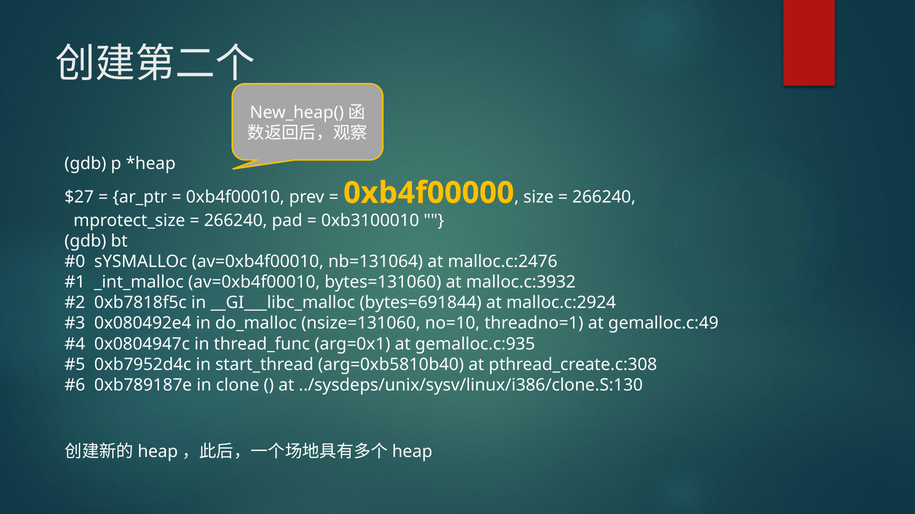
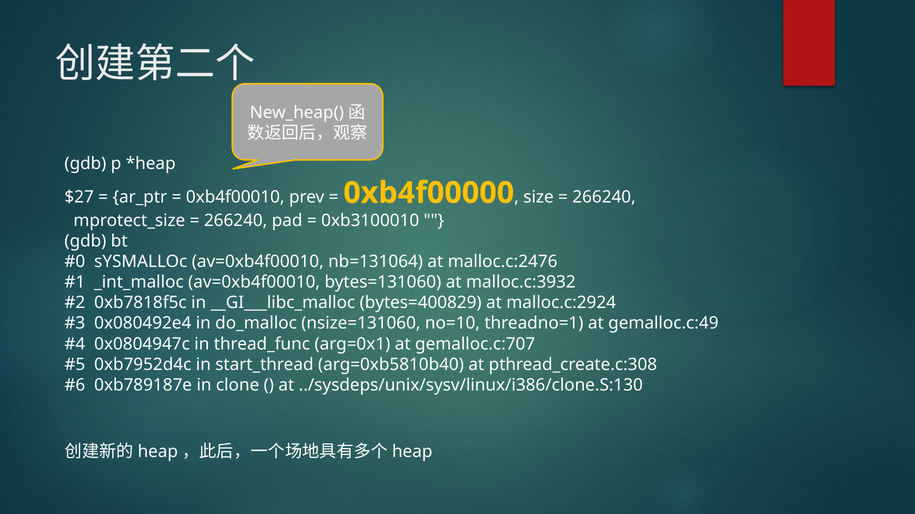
bytes=691844: bytes=691844 -> bytes=400829 (421, 303)
gemalloc.c:935: gemalloc.c:935 -> gemalloc.c:707 (475, 344)
